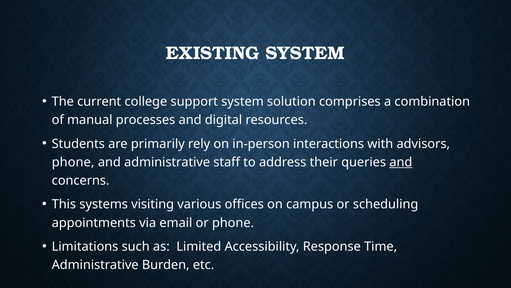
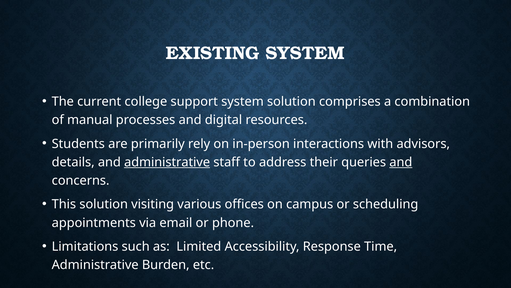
phone: phone -> details (73, 162)
administrative underline: none -> present (167, 162)
This systems: systems -> solution (104, 204)
